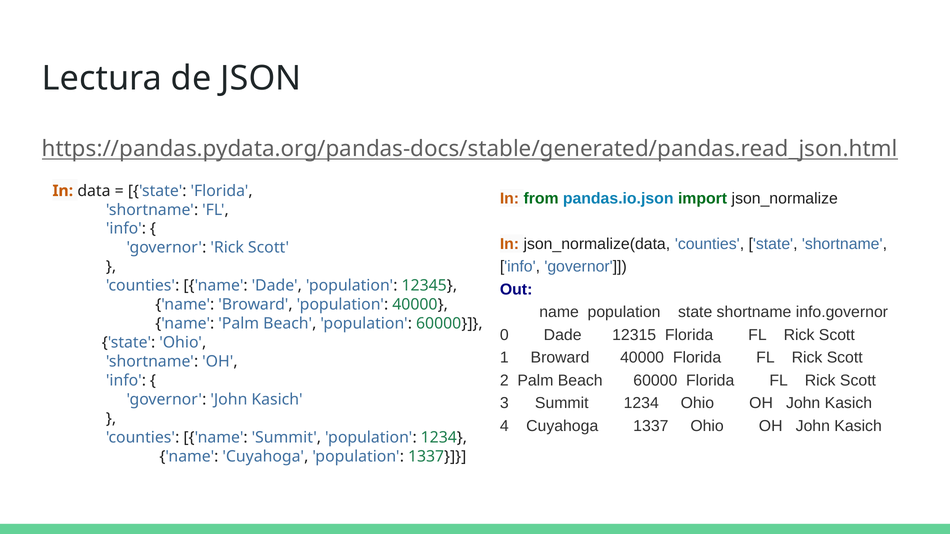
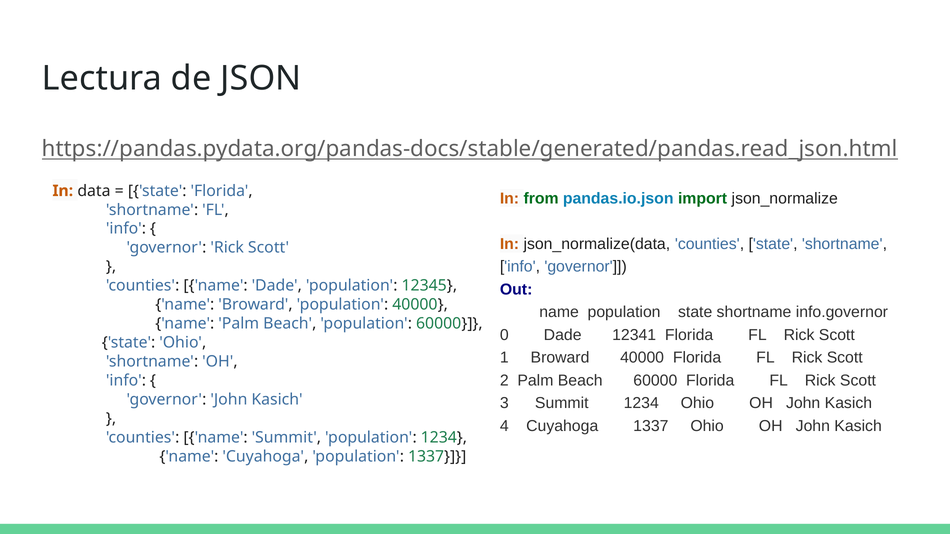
12315: 12315 -> 12341 (634, 335)
